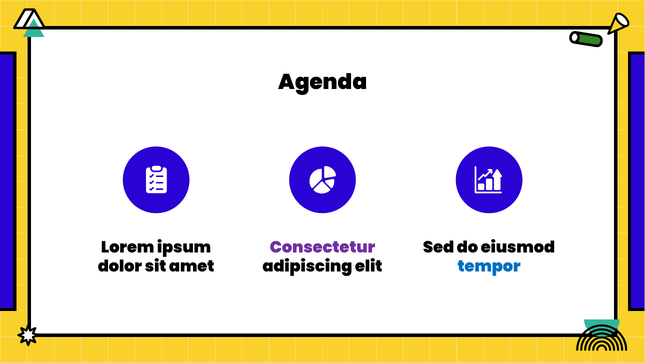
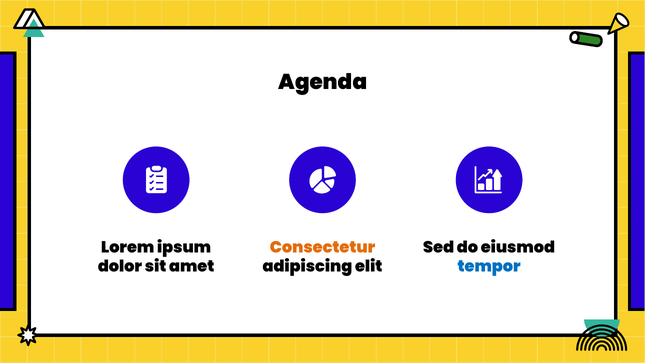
Consectetur colour: purple -> orange (322, 247)
